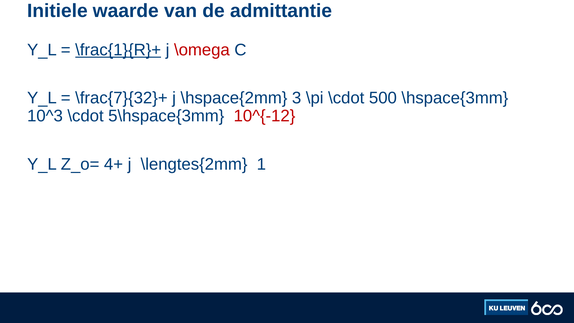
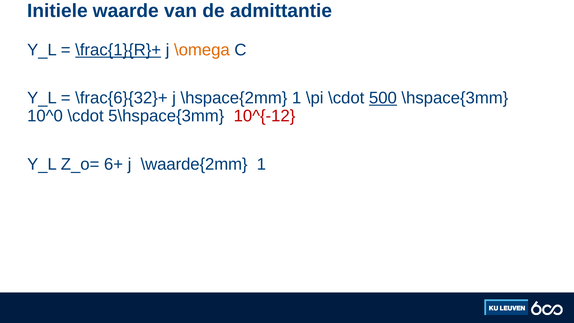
\omega colour: red -> orange (202, 50)
\frac{7}{32}+: \frac{7}{32}+ -> \frac{6}{32}+ (121, 98)
\hspace{2mm 3: 3 -> 1 (297, 98)
500 underline: none -> present (383, 98)
10^3: 10^3 -> 10^0 (45, 116)
4+: 4+ -> 6+ (114, 164)
\lengtes{2mm: \lengtes{2mm -> \waarde{2mm (194, 164)
